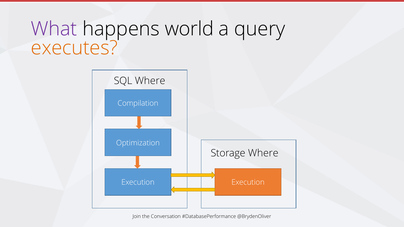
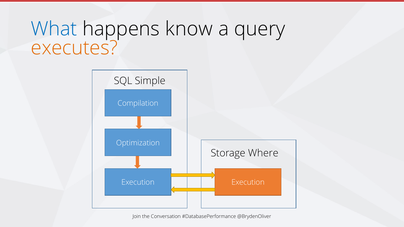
What colour: purple -> blue (54, 29)
world: world -> know (189, 29)
SQL Where: Where -> Simple (150, 81)
